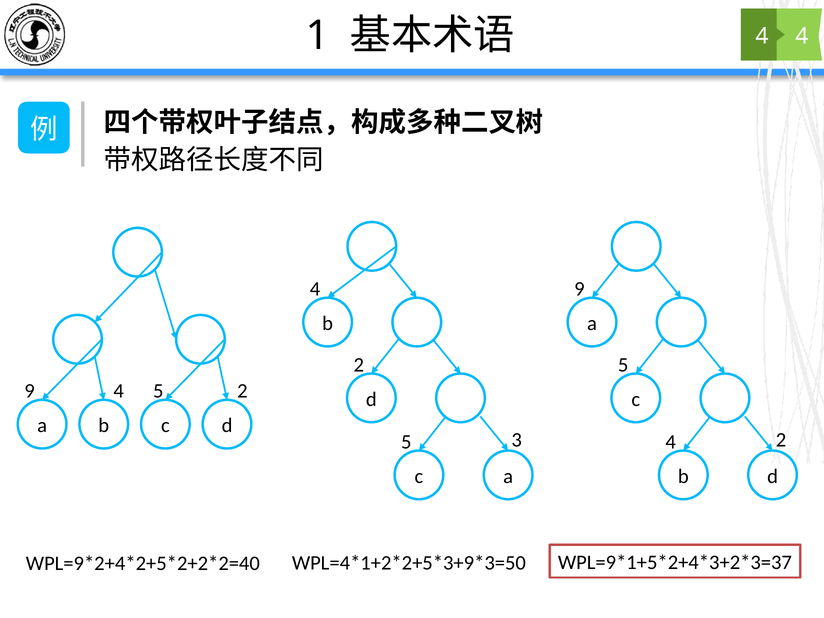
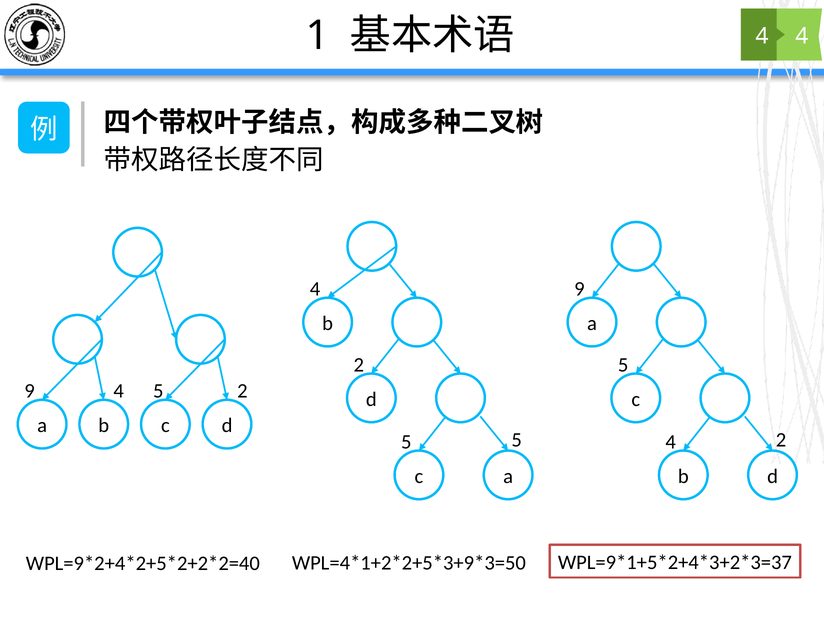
5 3: 3 -> 5 (517, 440)
